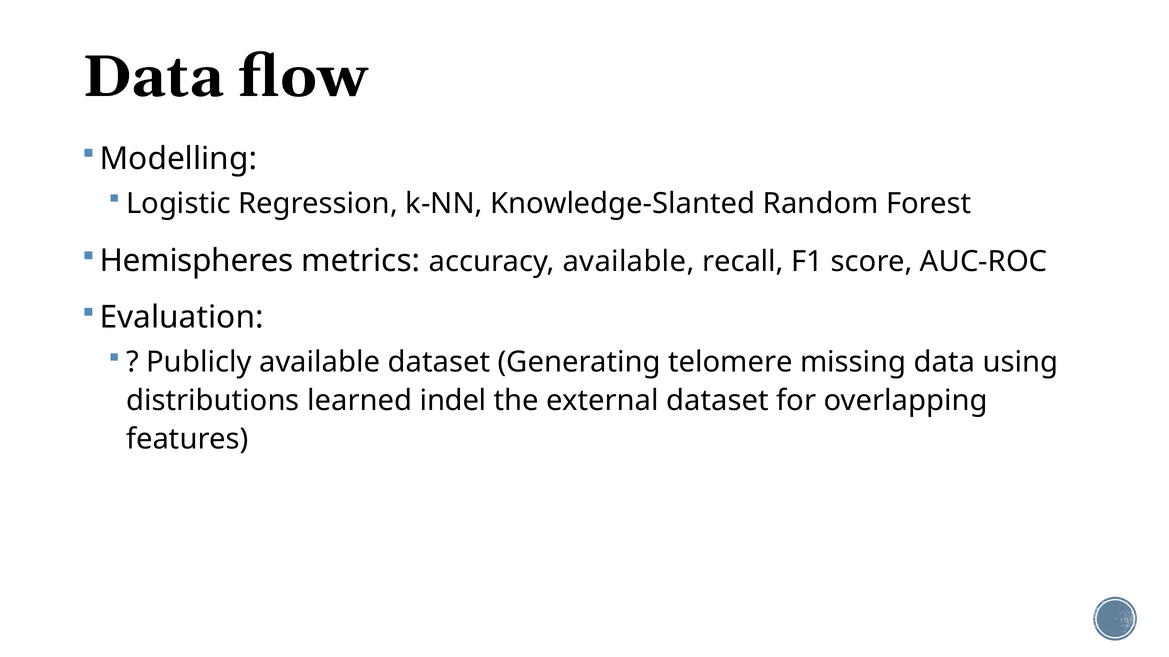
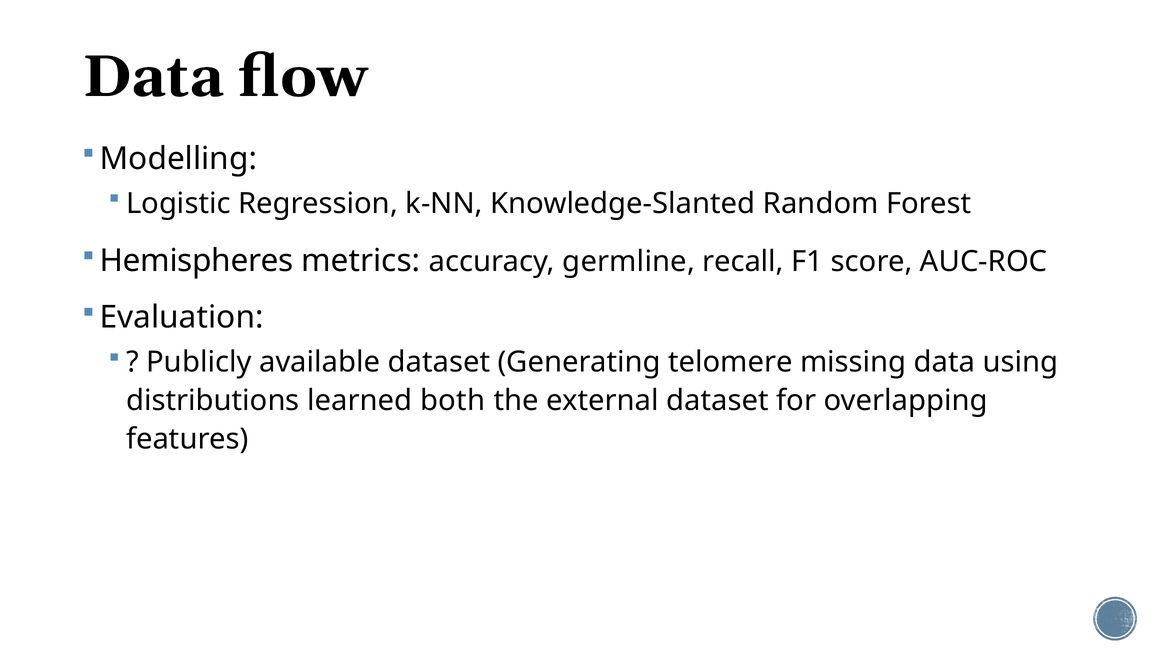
accuracy available: available -> germline (629, 262)
indel: indel -> both (453, 401)
